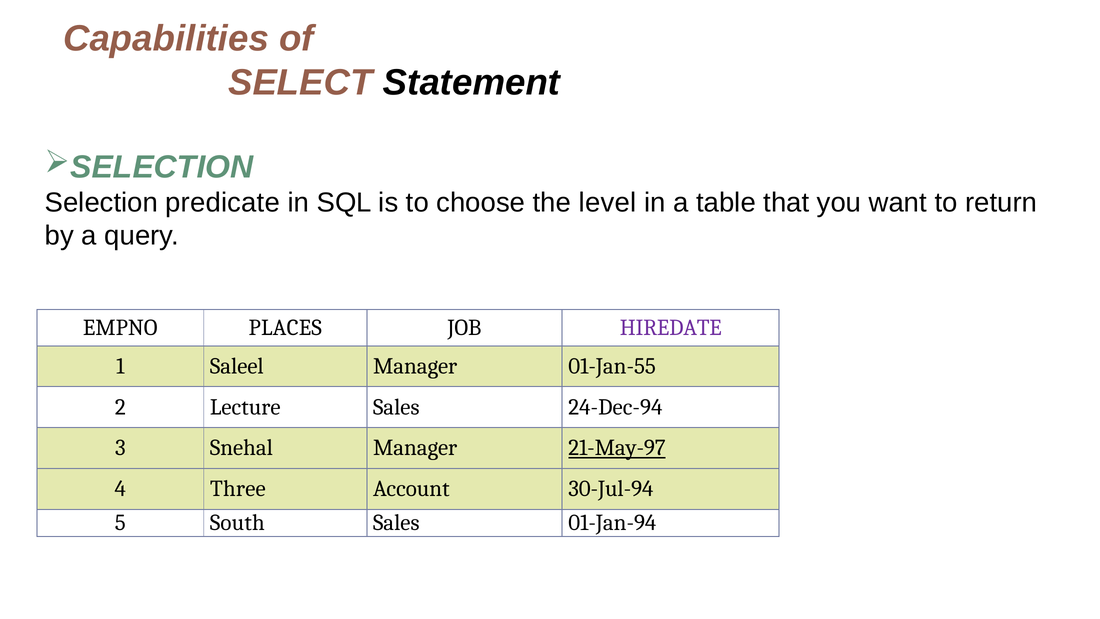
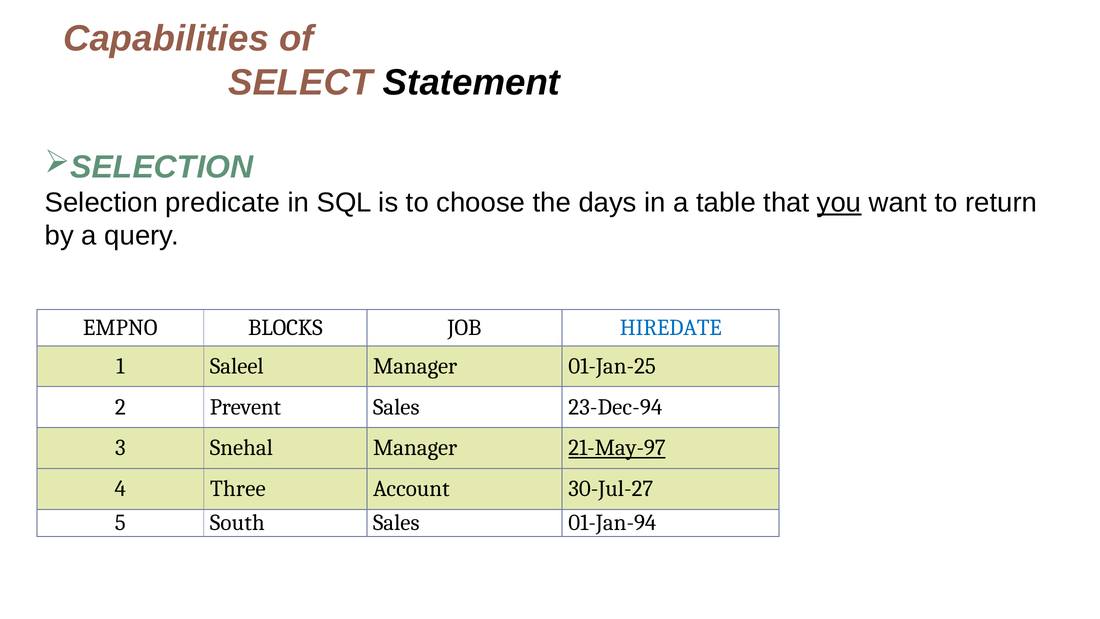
level: level -> days (608, 203)
you underline: none -> present (839, 203)
PLACES: PLACES -> BLOCKS (285, 327)
HIREDATE colour: purple -> blue (671, 327)
01-Jan-55: 01-Jan-55 -> 01-Jan-25 (612, 366)
Lecture: Lecture -> Prevent (245, 407)
24-Dec-94: 24-Dec-94 -> 23-Dec-94 (615, 407)
30-Jul-94: 30-Jul-94 -> 30-Jul-27 (611, 489)
